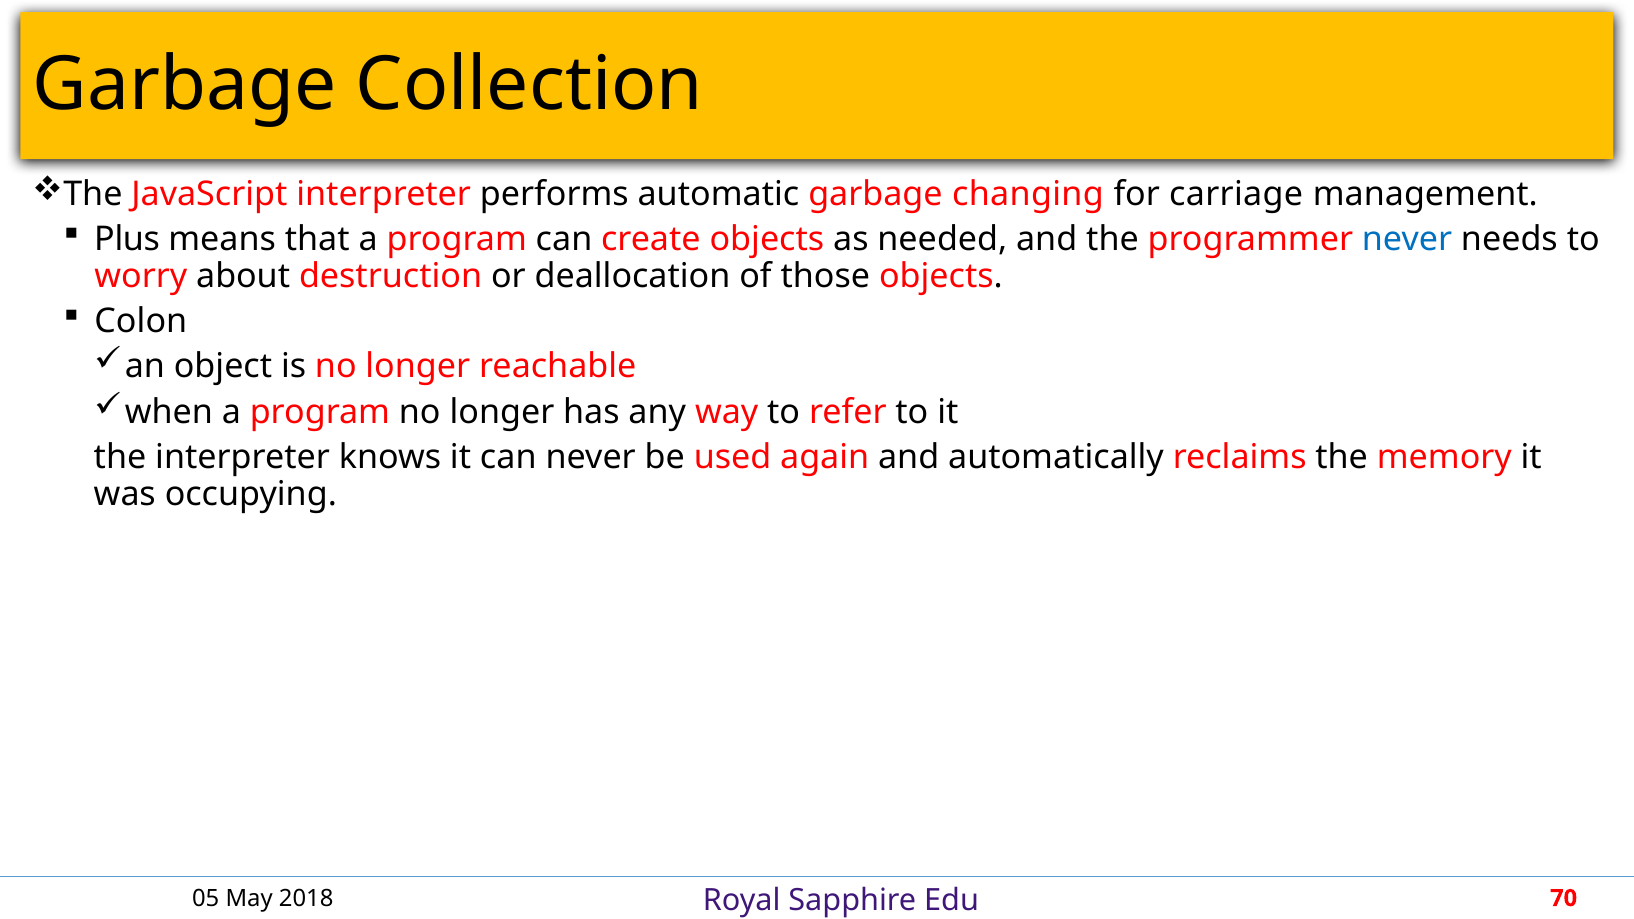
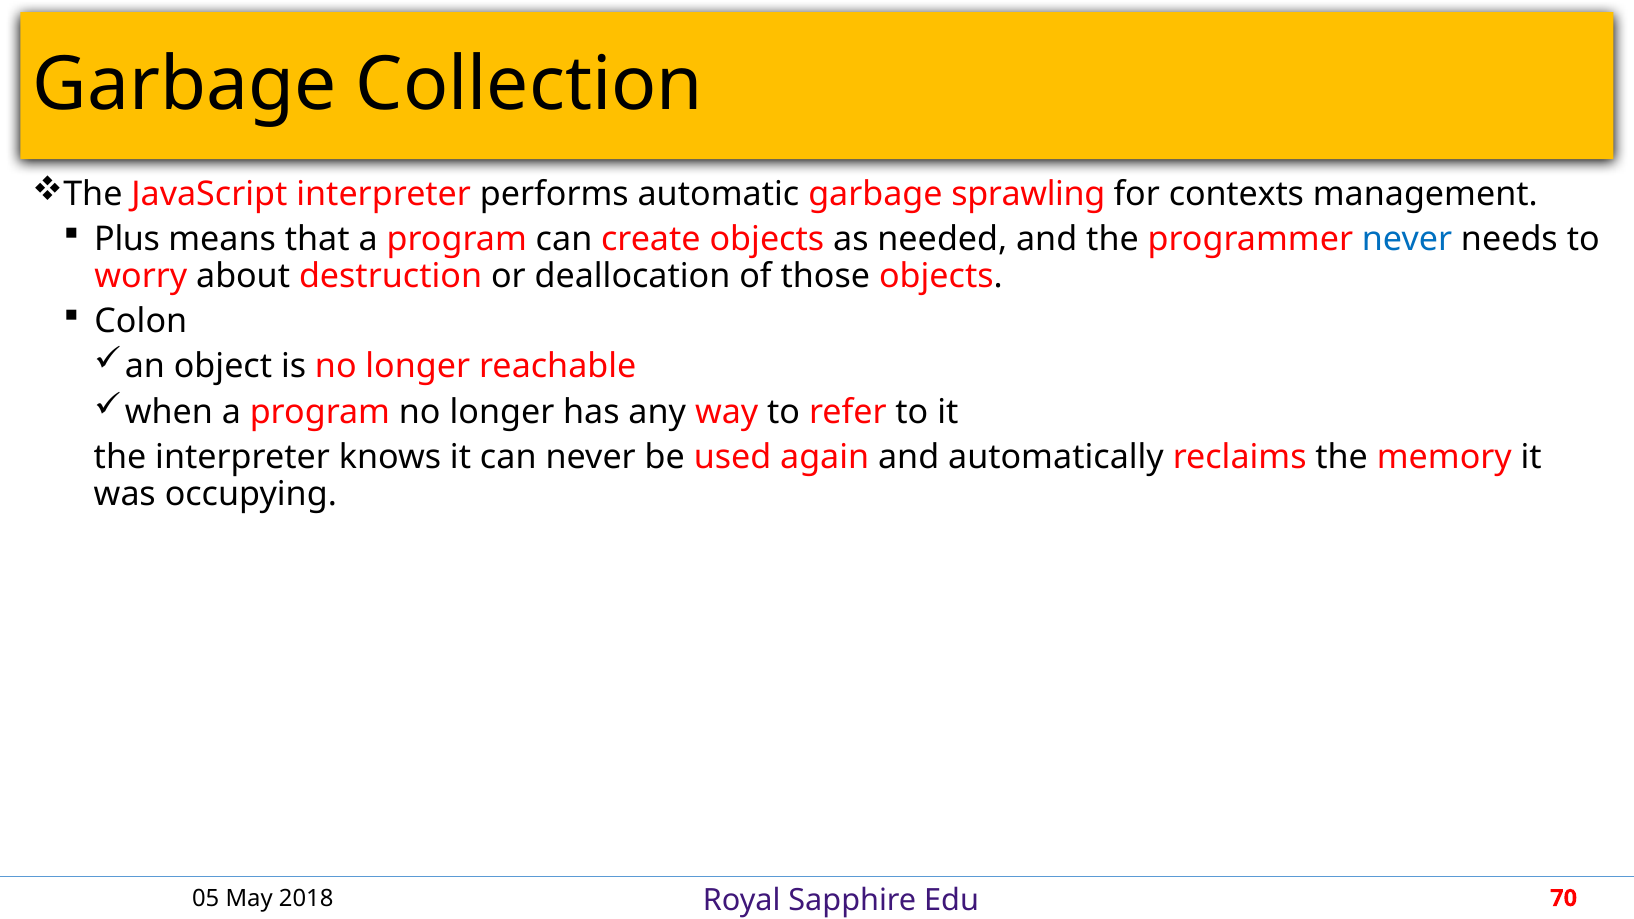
changing: changing -> sprawling (1028, 194)
carriage: carriage -> contexts (1236, 194)
